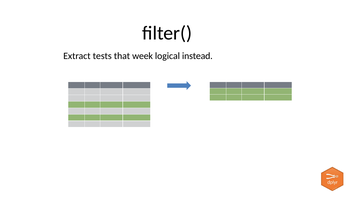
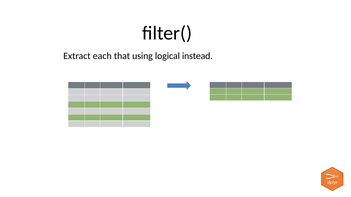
tests: tests -> each (102, 56)
week: week -> using (143, 56)
